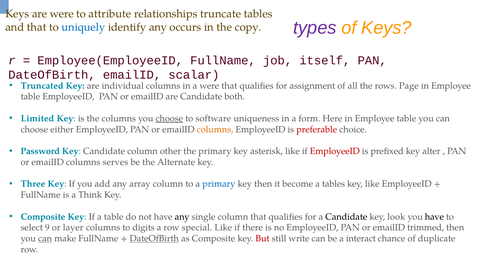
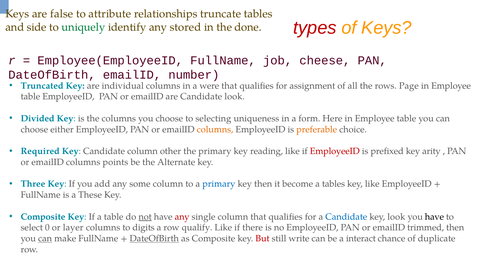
are were: were -> false (62, 14)
types colour: purple -> red (315, 28)
and that: that -> side (37, 27)
uniquely colour: blue -> green (83, 27)
occurs: occurs -> stored (185, 27)
copy: copy -> done (248, 27)
itself: itself -> cheese (325, 60)
scalar: scalar -> number (194, 75)
Candidate both: both -> look (235, 97)
Limited: Limited -> Divided (38, 118)
choose underline: present -> none (169, 118)
software: software -> selecting (213, 118)
preferable colour: red -> orange (317, 129)
Password: Password -> Required (40, 151)
asterisk: asterisk -> reading (267, 151)
alter: alter -> arity (431, 151)
serves: serves -> points (115, 162)
array: array -> some (140, 184)
Think: Think -> These (90, 195)
not underline: none -> present (145, 217)
any colour: black -> red (182, 217)
Candidate colour: black -> blue (346, 217)
9: 9 -> 0 (47, 227)
special: special -> qualify (197, 227)
